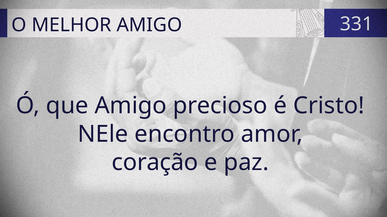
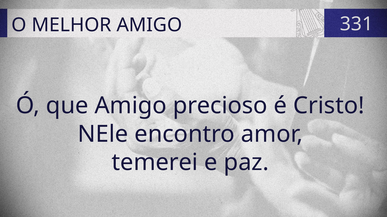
coração: coração -> temerei (155, 163)
